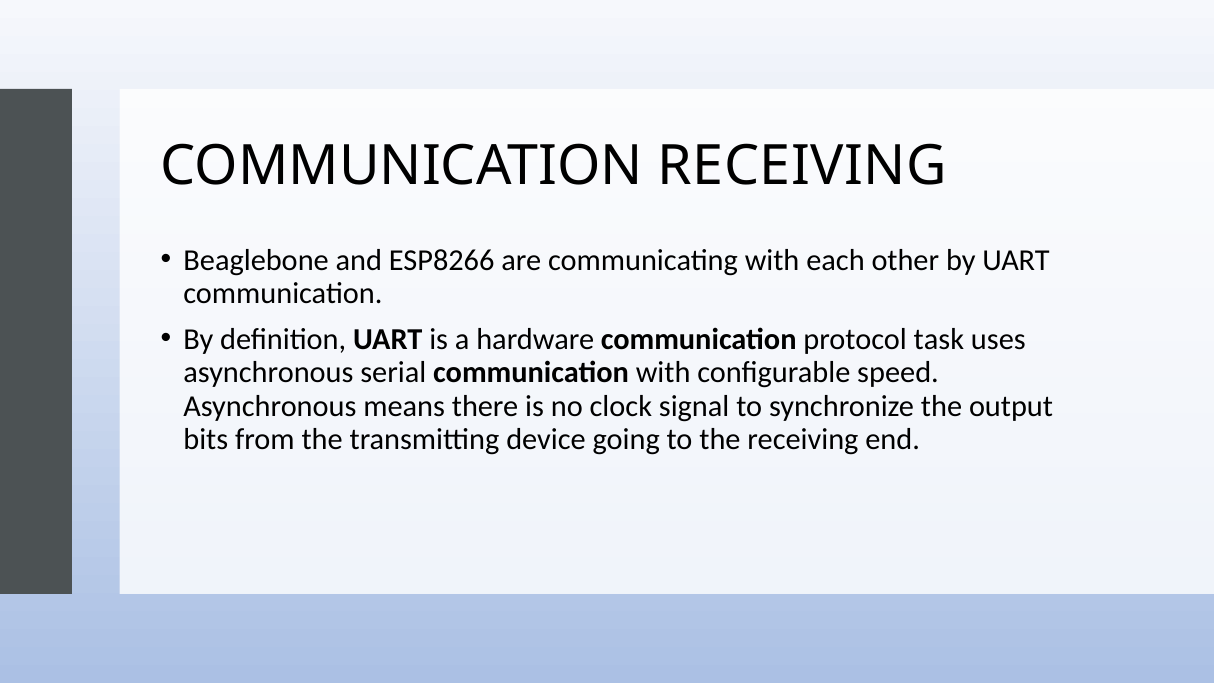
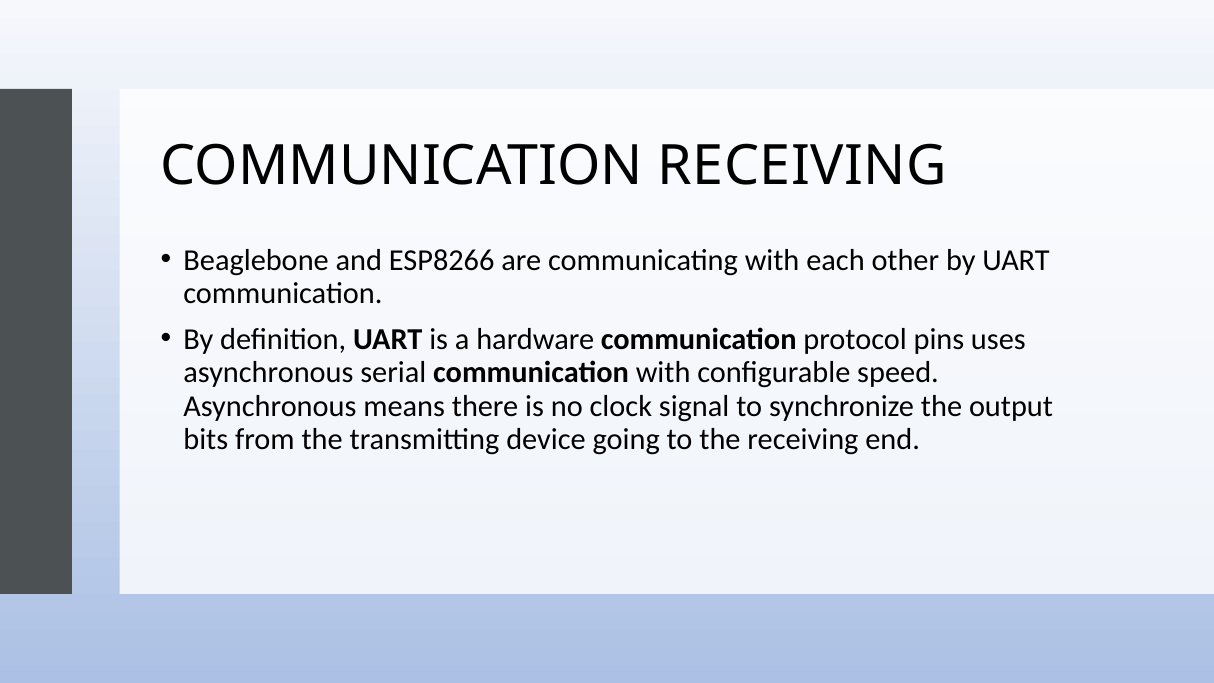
task: task -> pins (939, 339)
